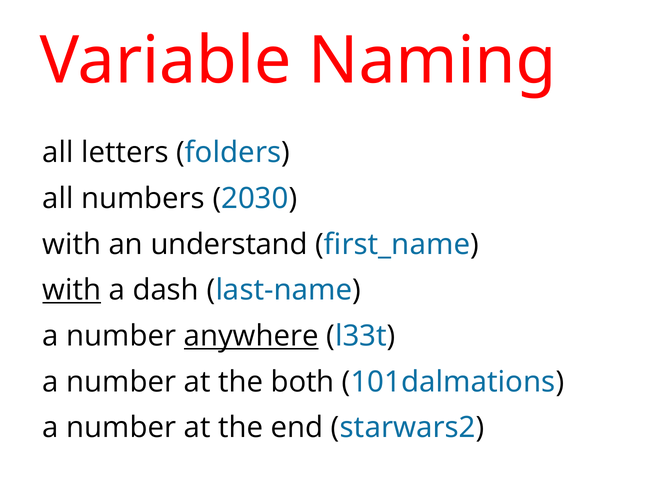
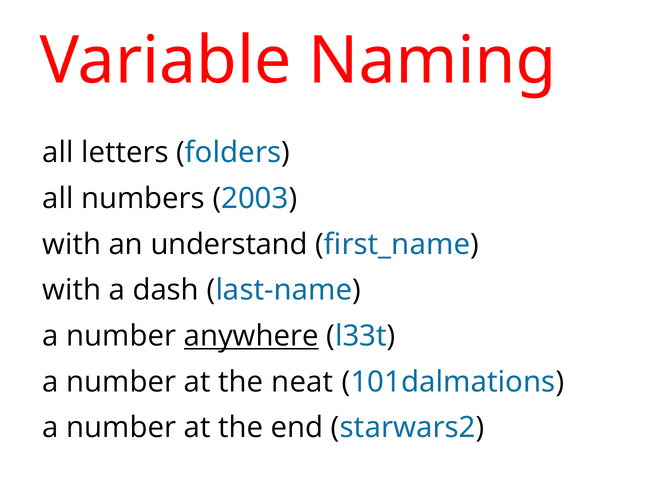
2030: 2030 -> 2003 (255, 198)
with underline: present -> none (72, 290)
both: both -> neat (302, 382)
